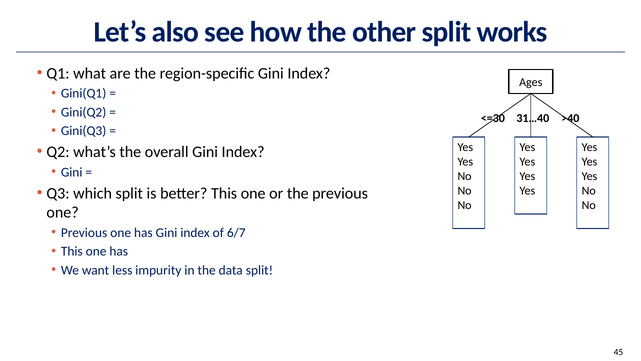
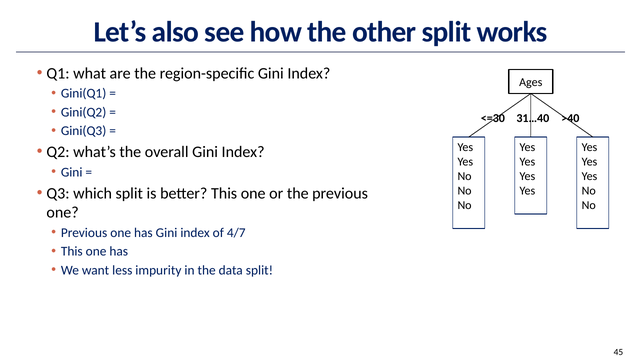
6/7: 6/7 -> 4/7 (236, 232)
